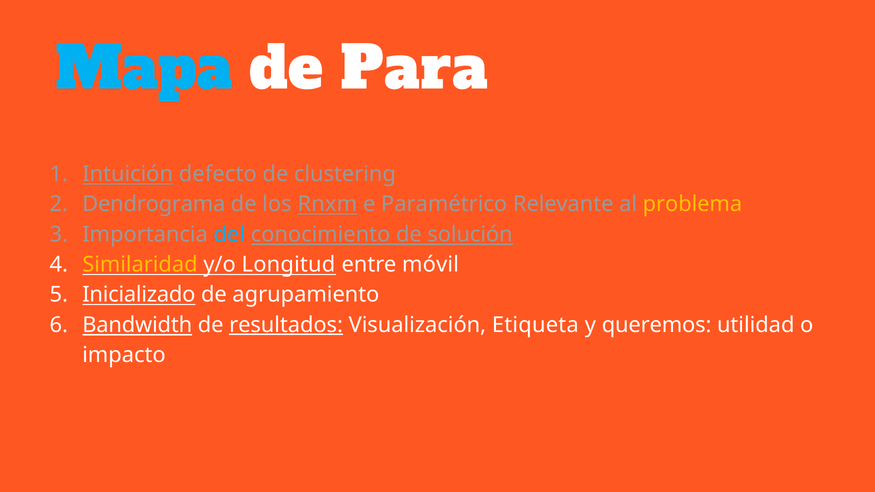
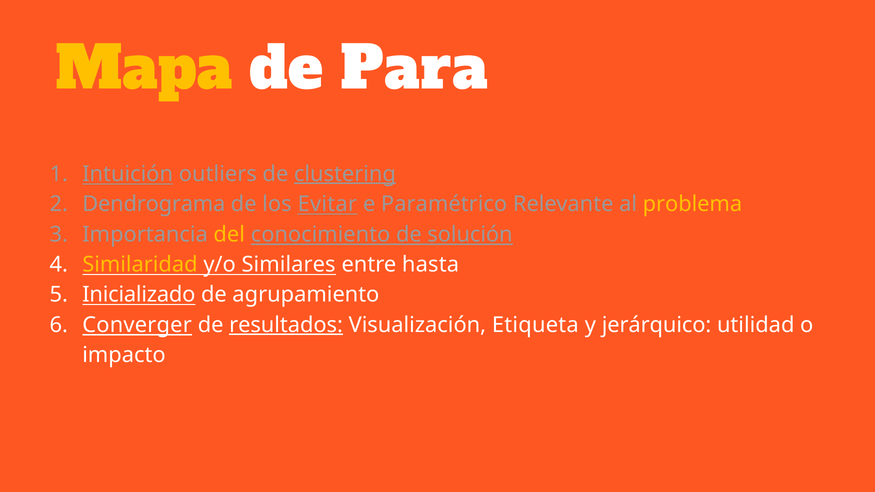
Mapa colour: light blue -> yellow (144, 70)
defecto: defecto -> outliers (218, 174)
clustering underline: none -> present (345, 174)
Rnxm: Rnxm -> Evitar (327, 204)
del colour: light blue -> yellow (229, 234)
Longitud: Longitud -> Similares (289, 265)
móvil: móvil -> hasta (431, 265)
Bandwidth: Bandwidth -> Converger (137, 325)
queremos: queremos -> jerárquico (657, 325)
